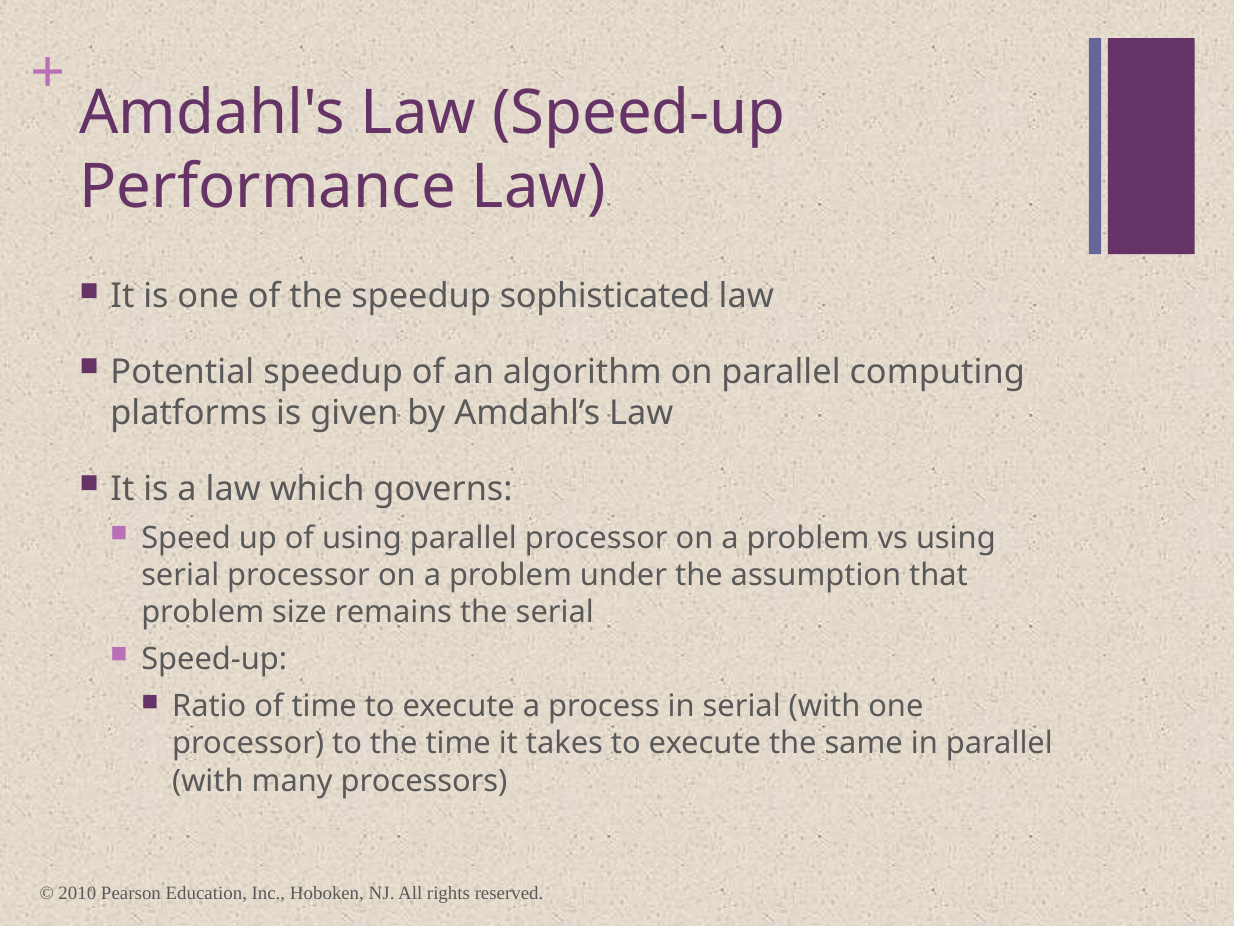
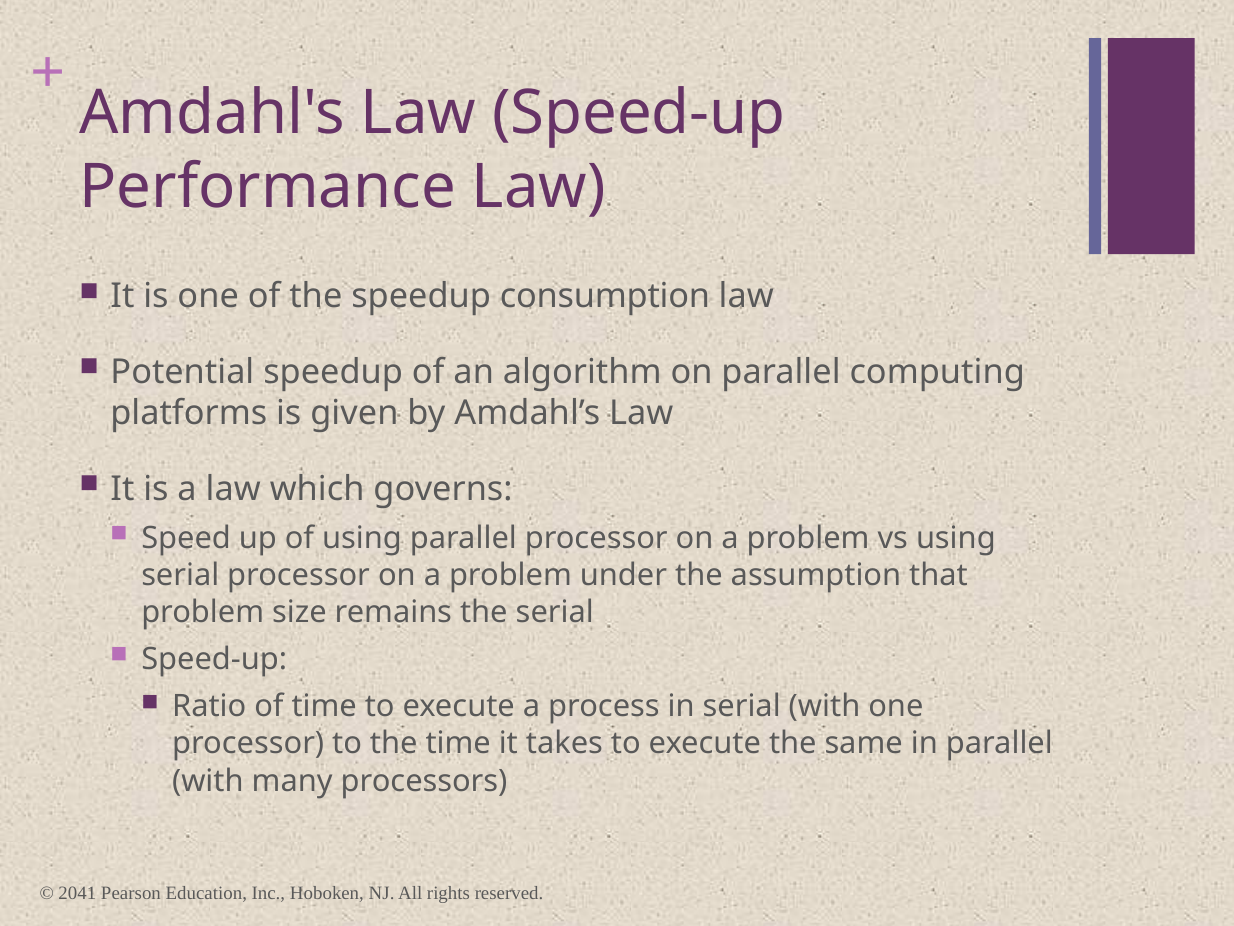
sophisticated: sophisticated -> consumption (605, 297)
2010: 2010 -> 2041 (77, 893)
